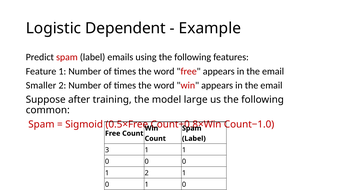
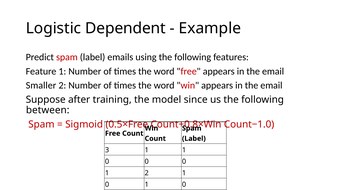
large: large -> since (196, 100)
common: common -> between (48, 110)
